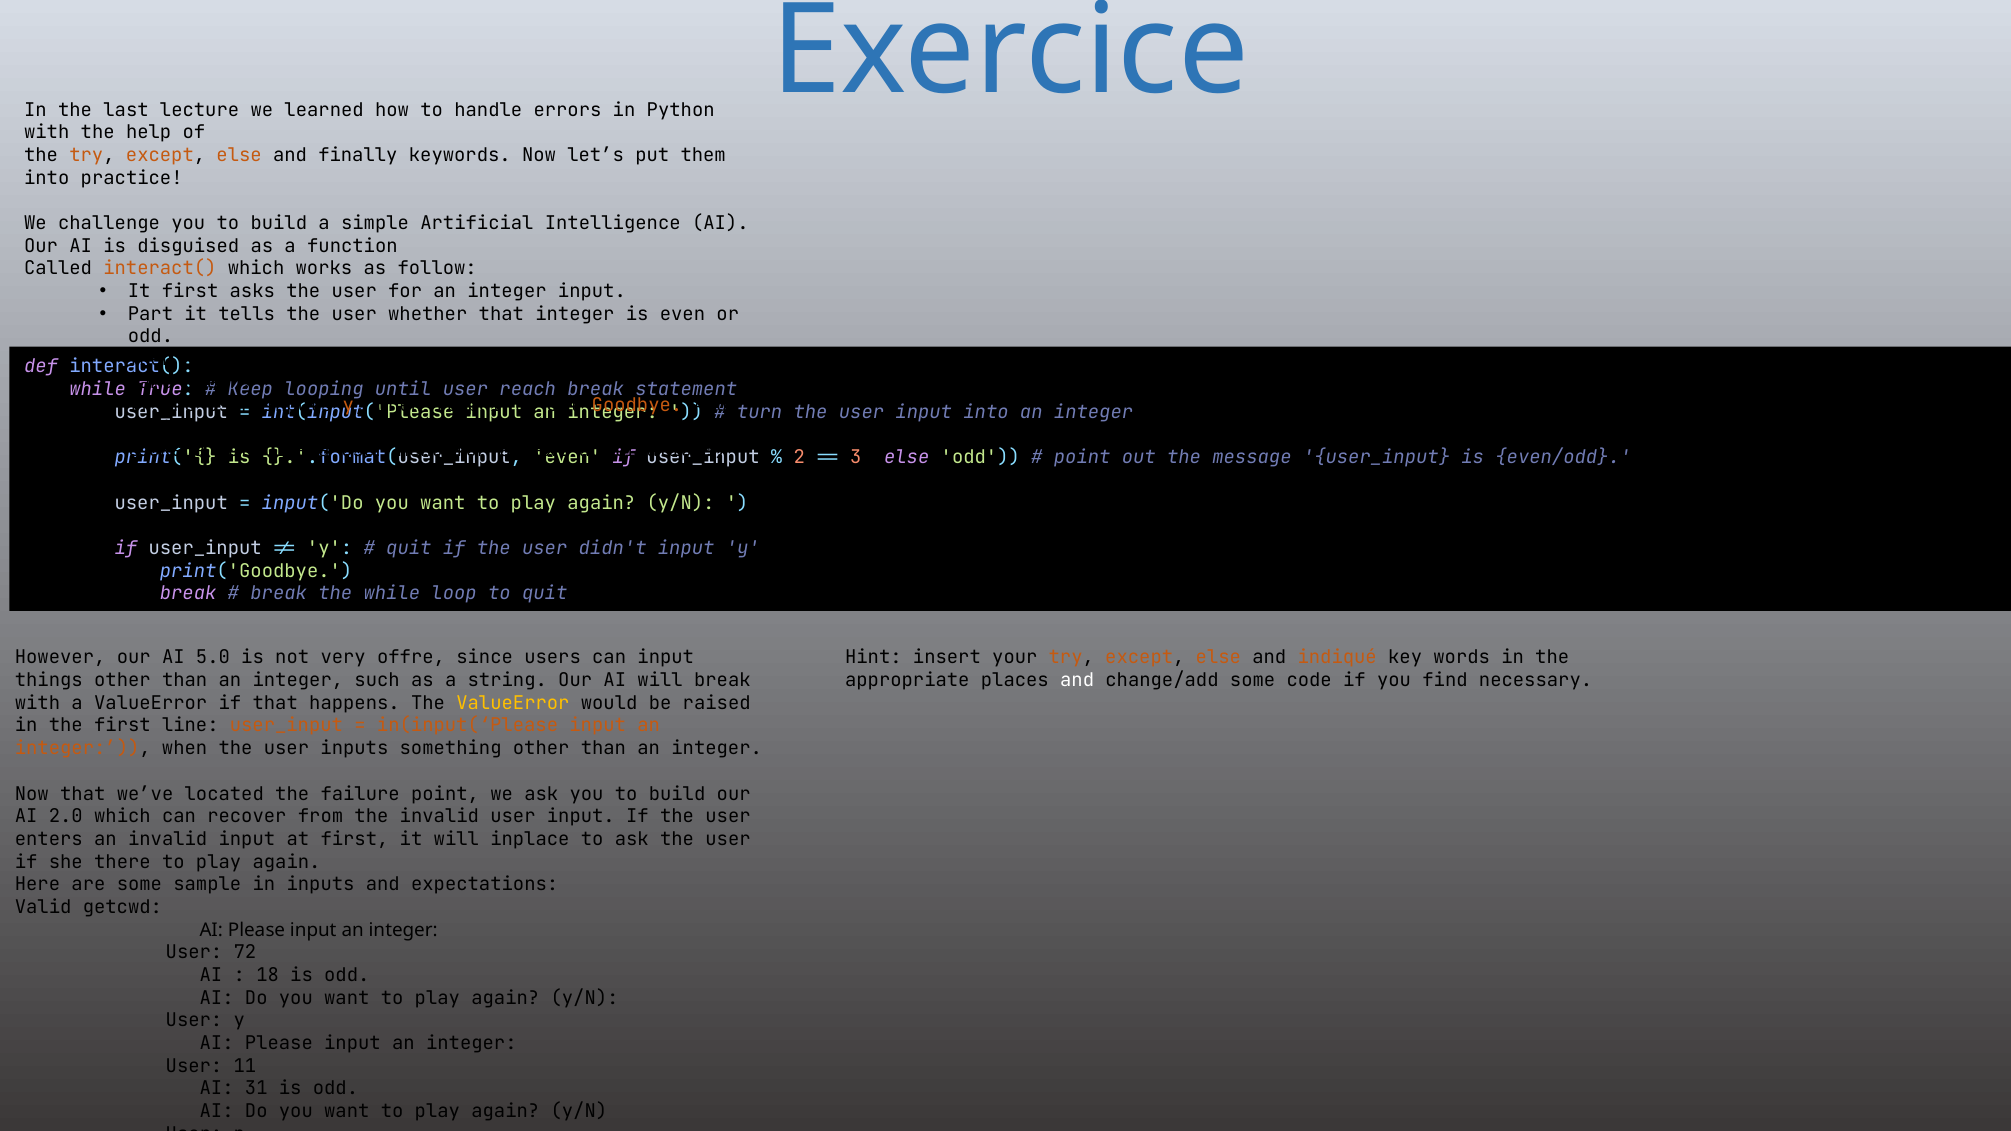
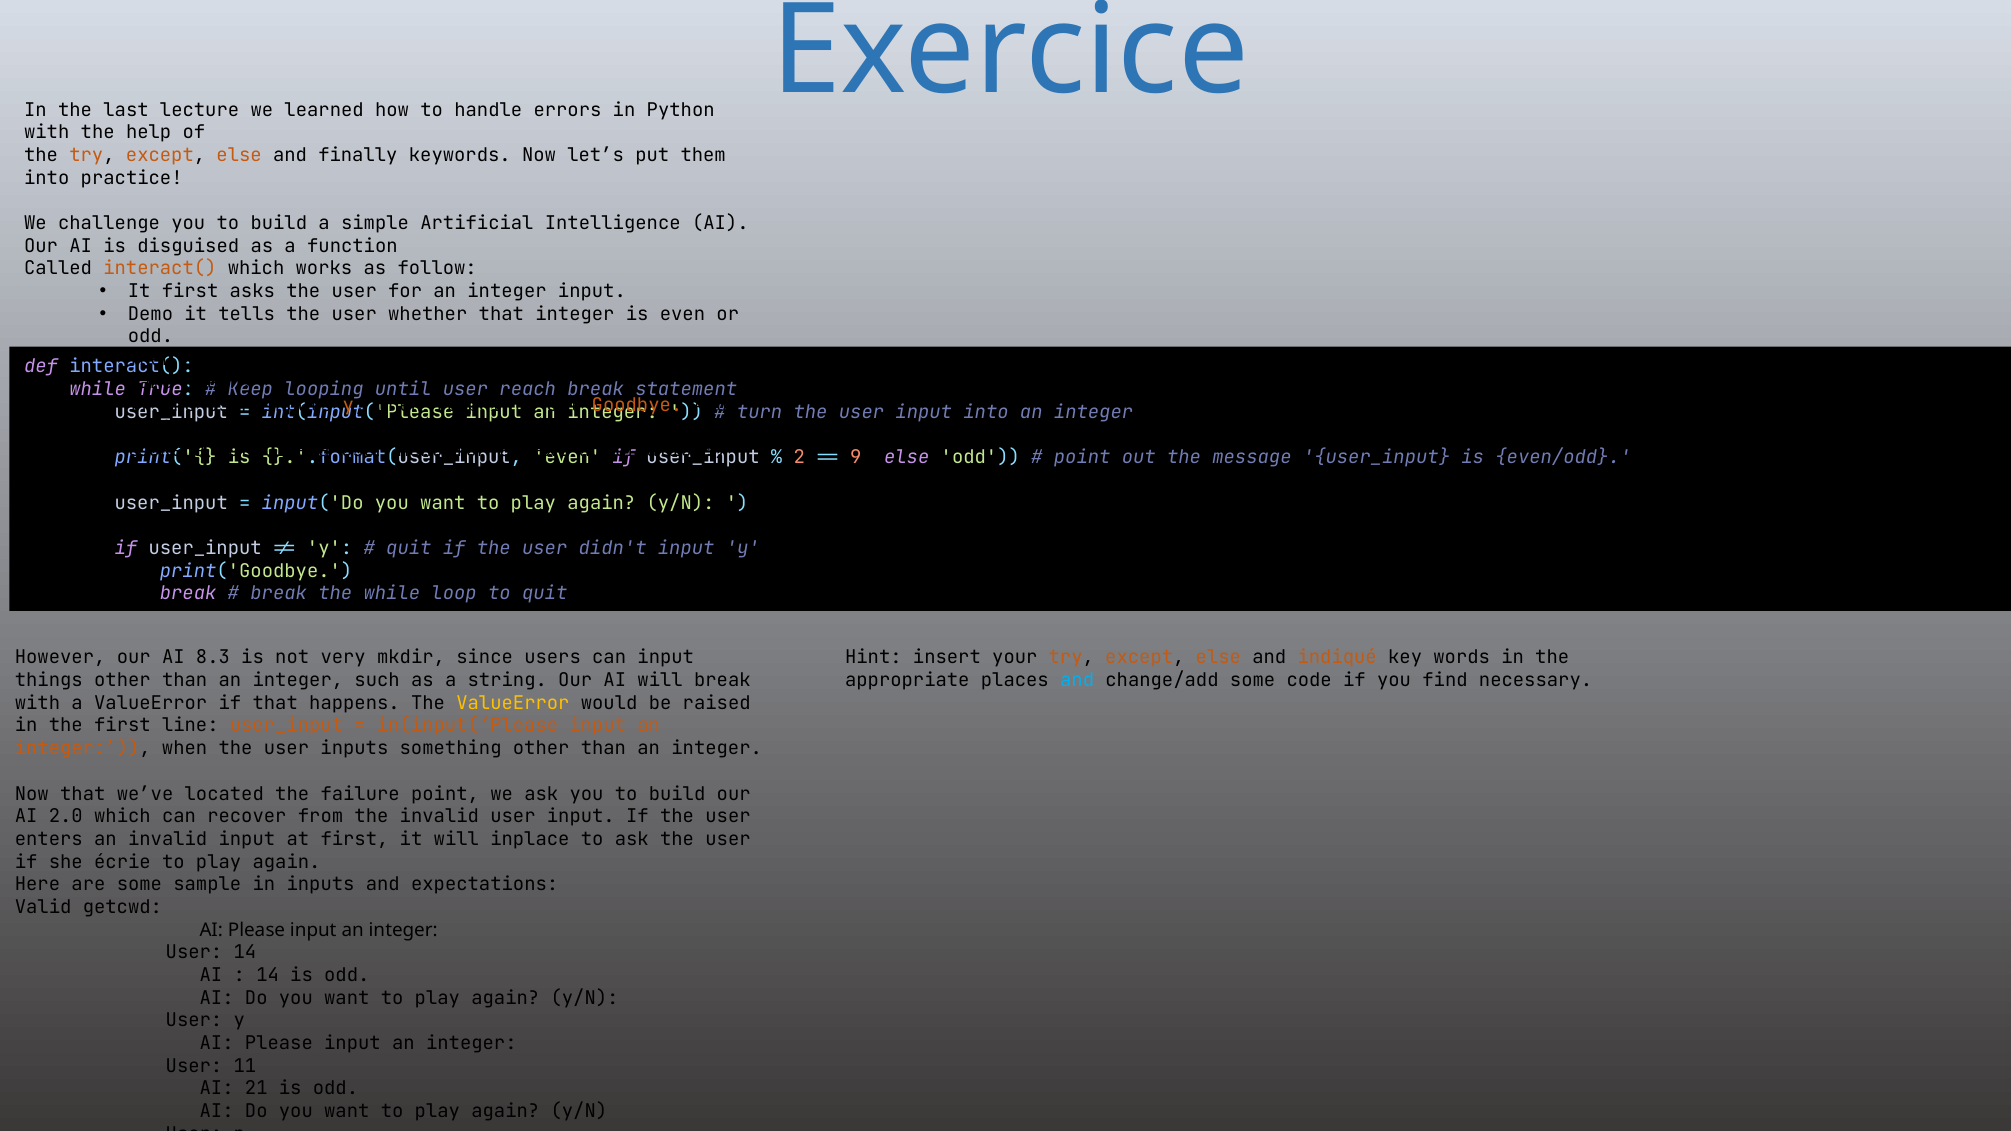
Part: Part -> Demo (150, 314)
3: 3 -> 9 (856, 458)
5.0: 5.0 -> 8.3 (213, 658)
offre: offre -> mkdir (411, 658)
and colour: white -> light blue (1077, 680)
there: there -> écrie (122, 862)
User 72: 72 -> 14 (245, 953)
18: 18 -> 14 (268, 975)
31: 31 -> 21 (256, 1089)
